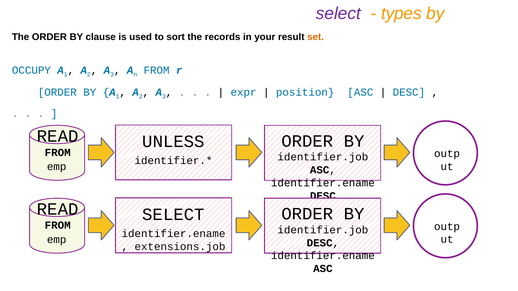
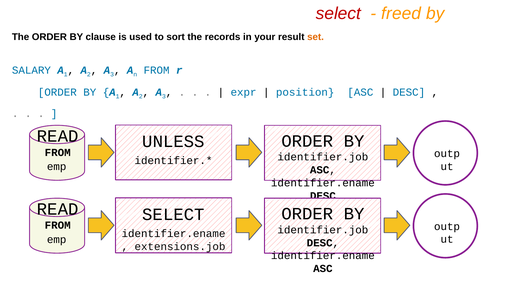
select colour: purple -> red (338, 13)
types: types -> freed (401, 13)
OCCUPY: OCCUPY -> SALARY (31, 70)
